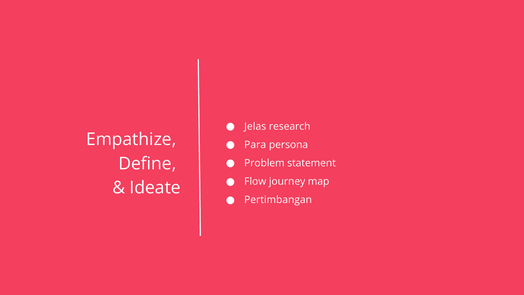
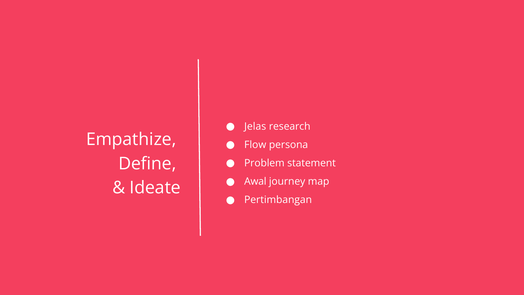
Para: Para -> Flow (255, 145)
Flow: Flow -> Awal (255, 181)
